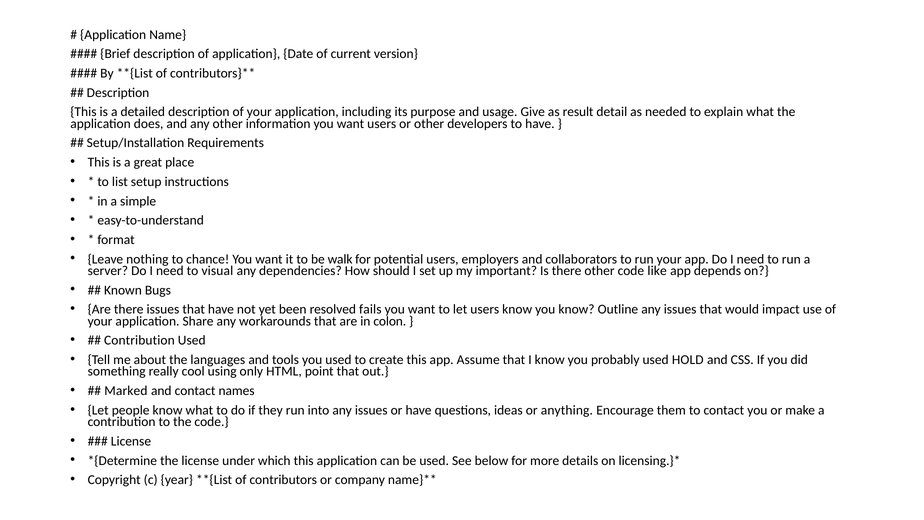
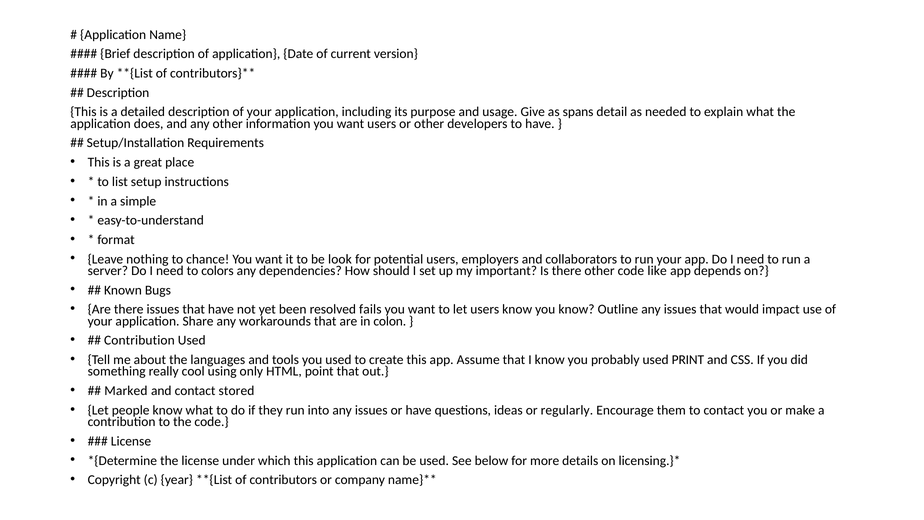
result: result -> spans (578, 112)
walk: walk -> look (340, 259)
visual: visual -> colors (217, 271)
HOLD: HOLD -> PRINT (688, 360)
names: names -> stored (236, 391)
anything: anything -> regularly (567, 410)
